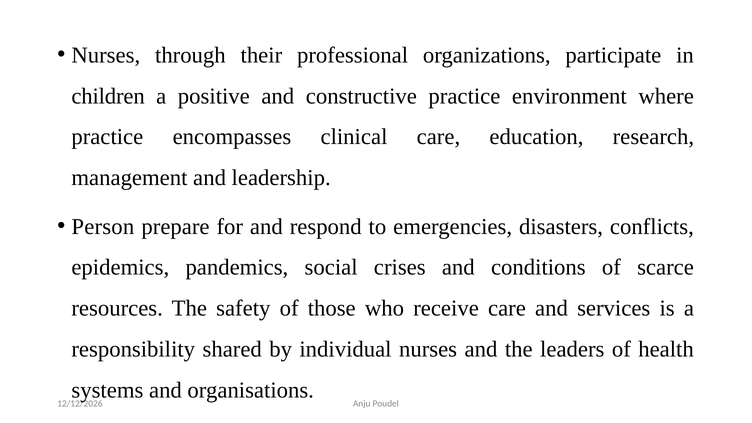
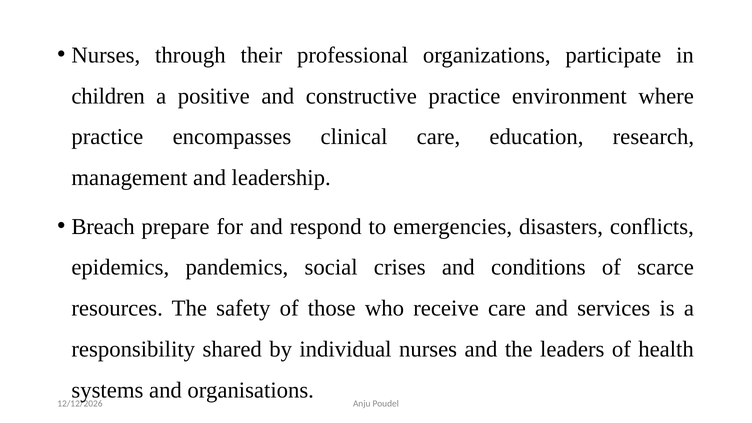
Person: Person -> Breach (103, 227)
